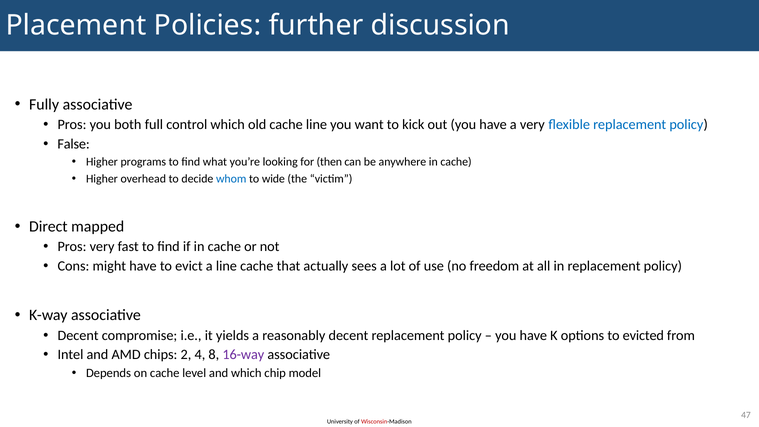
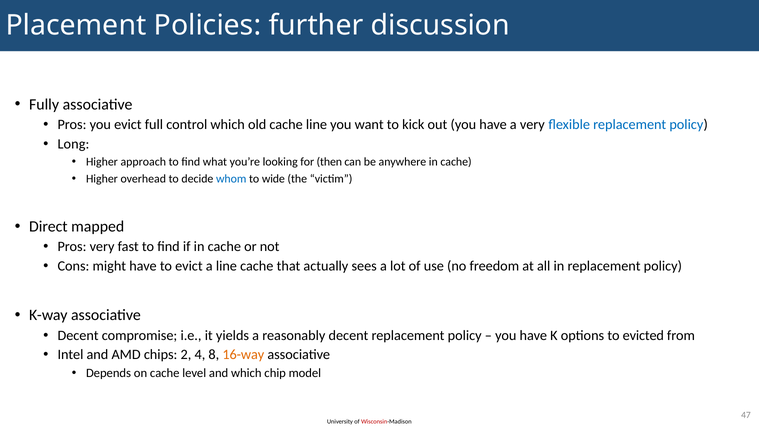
you both: both -> evict (128, 125)
False: False -> Long (73, 144)
programs: programs -> approach (143, 162)
16-way colour: purple -> orange (243, 355)
